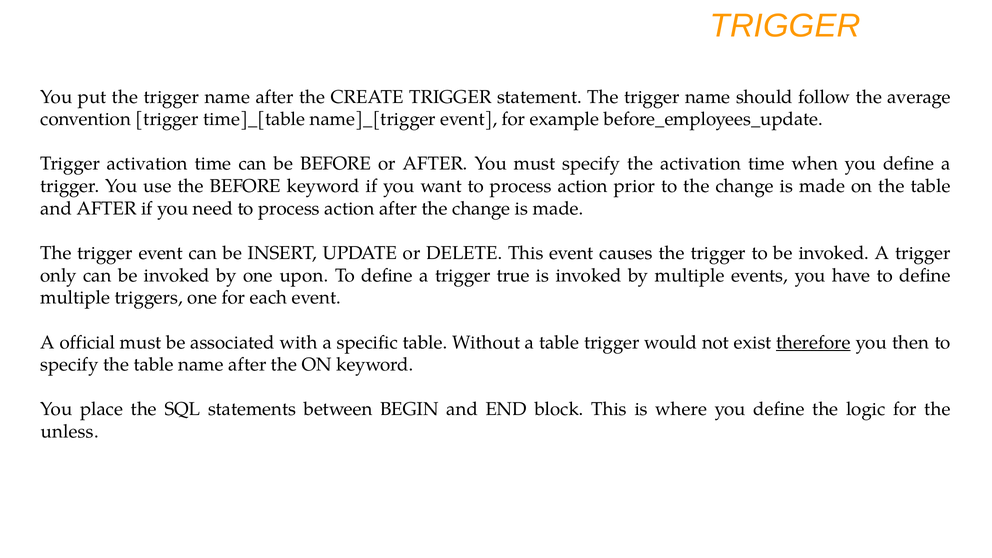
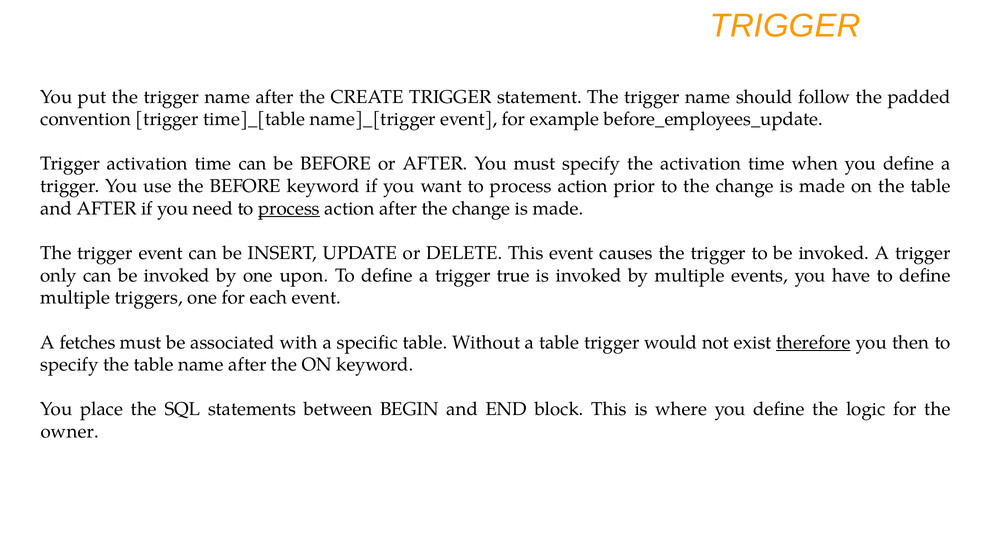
average: average -> padded (919, 97)
process underline: none -> present (289, 208)
official: official -> fetches (88, 342)
unless: unless -> owner (70, 432)
